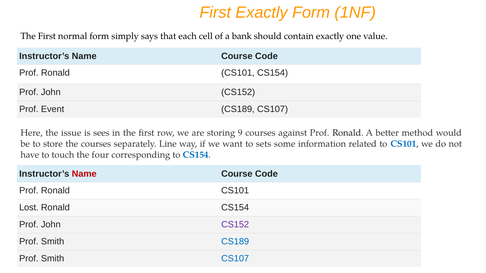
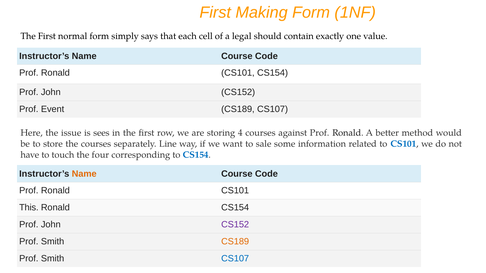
First Exactly: Exactly -> Making (262, 13)
bank: bank -> legal (242, 36)
9: 9 -> 4 (240, 133)
sets: sets -> sale (264, 144)
Name colour: red -> orange (84, 174)
Lost: Lost -> This (29, 208)
CS189 colour: blue -> orange (235, 242)
